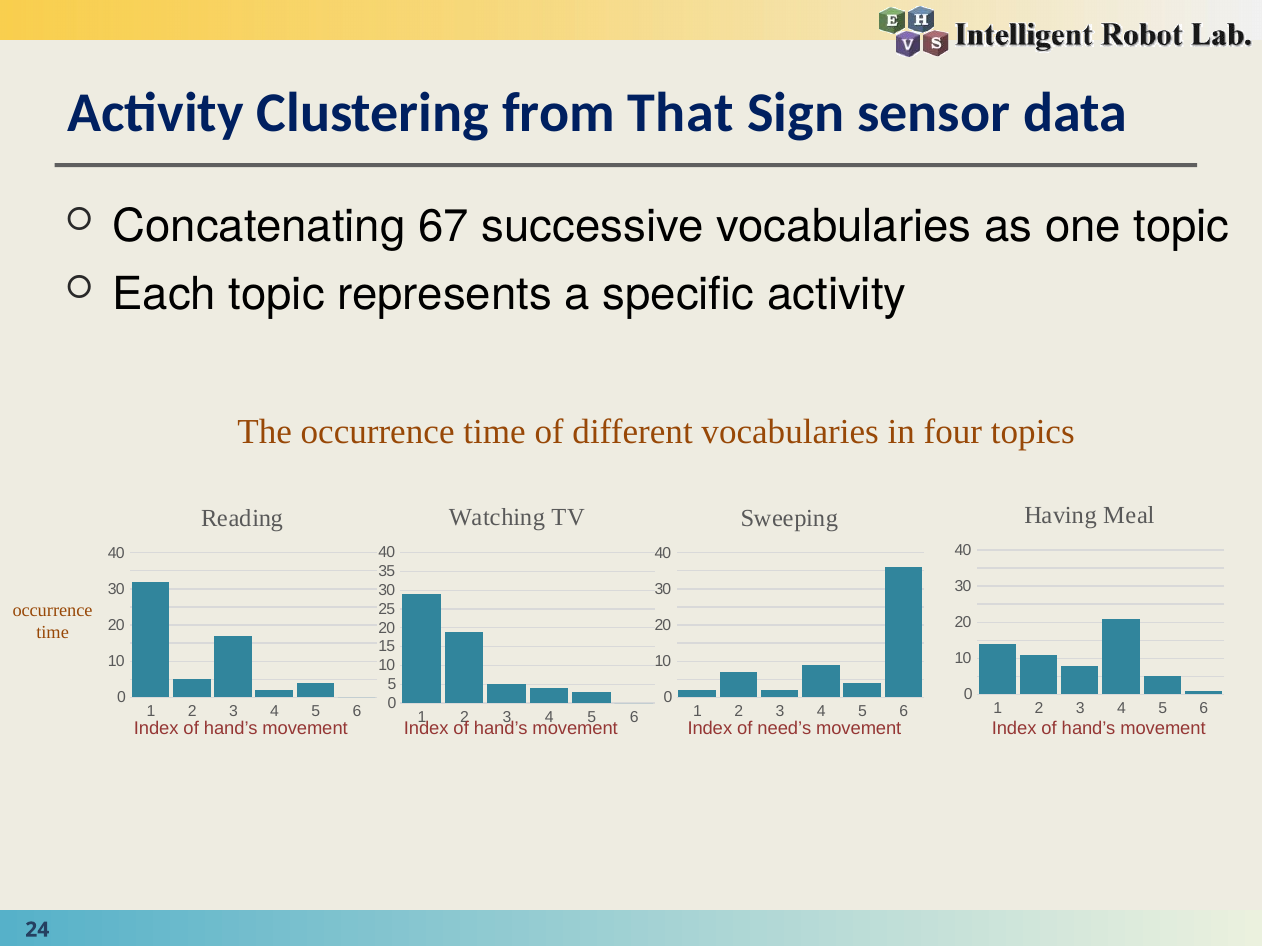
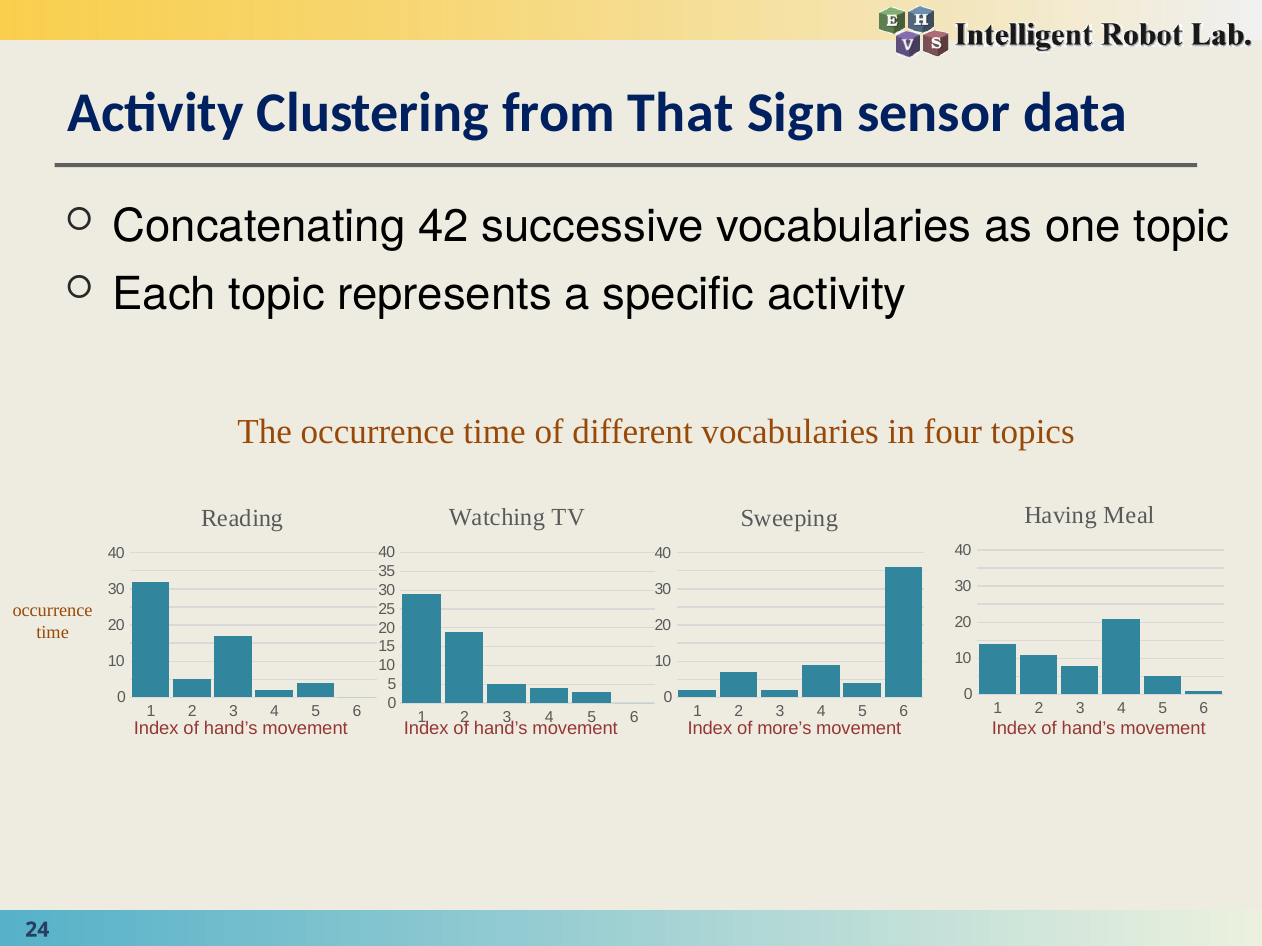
67: 67 -> 42 (444, 226)
need’s: need’s -> more’s (784, 729)
